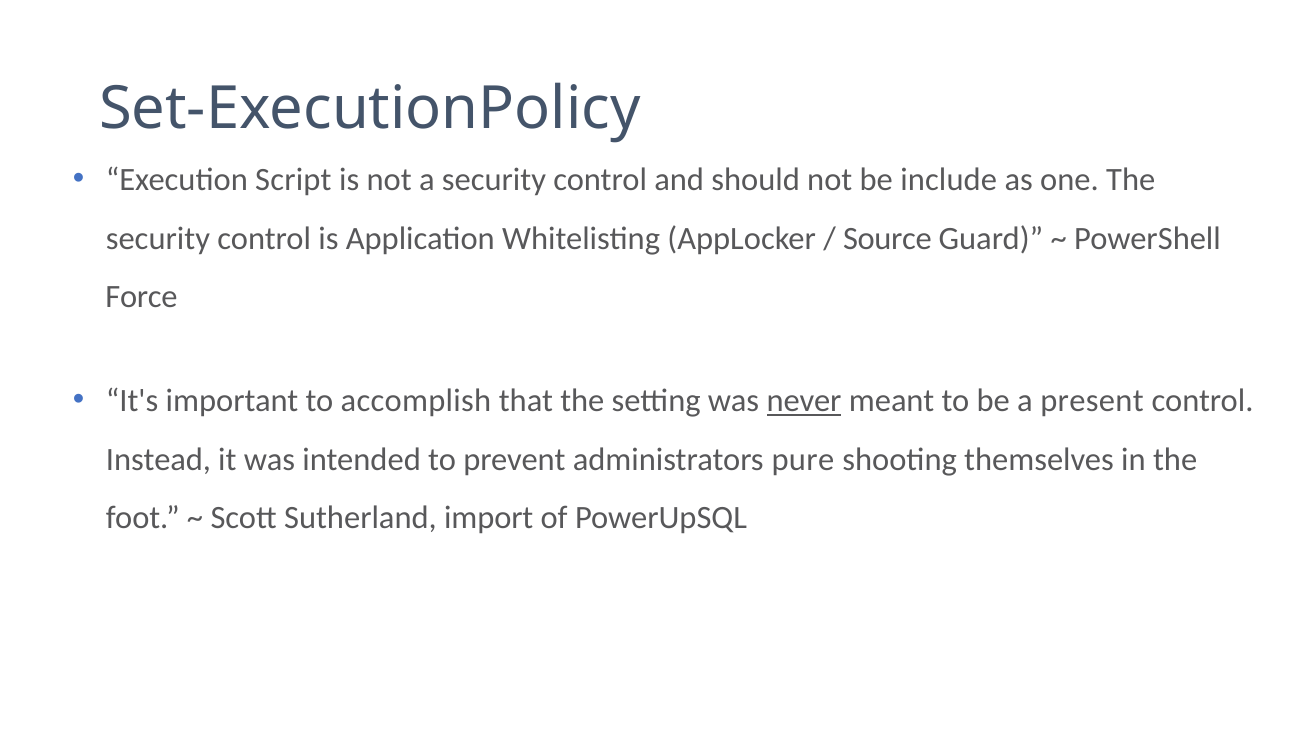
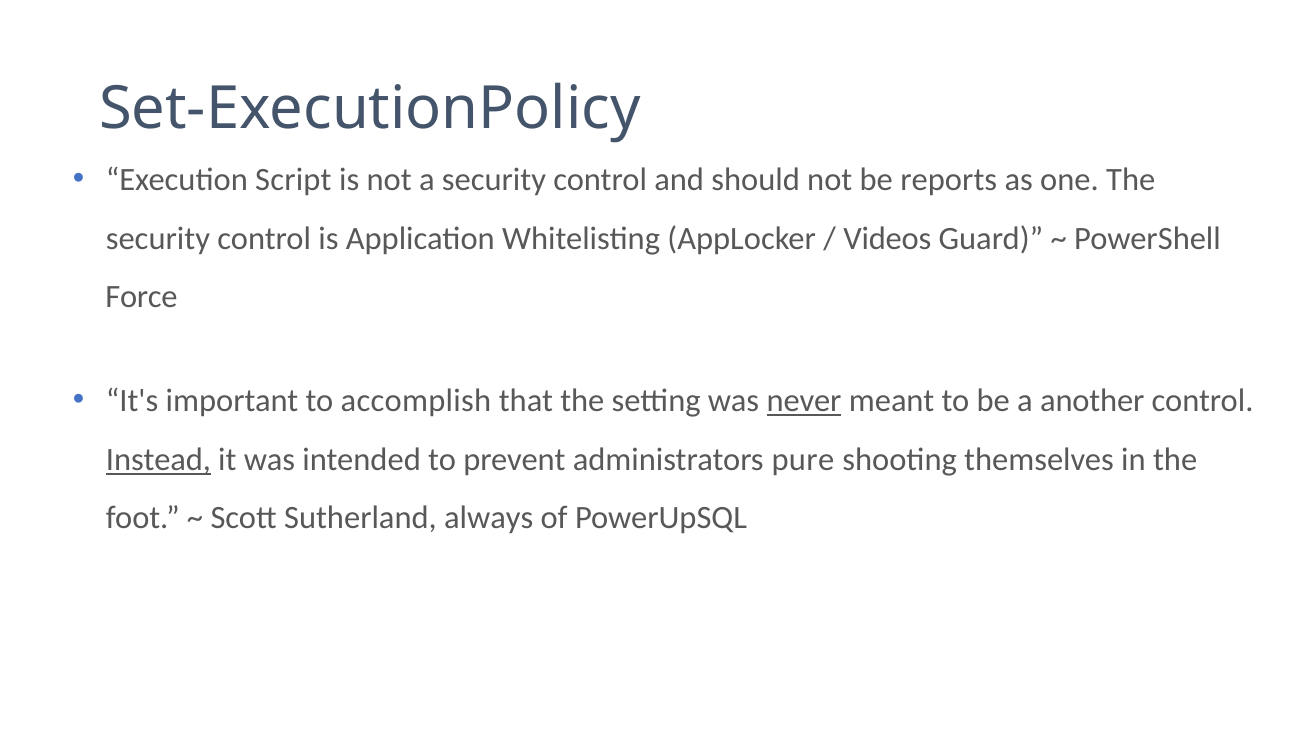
include: include -> reports (949, 180)
Source: Source -> Videos (887, 238)
present: present -> another (1092, 401)
Instead underline: none -> present (158, 459)
import: import -> always (489, 518)
